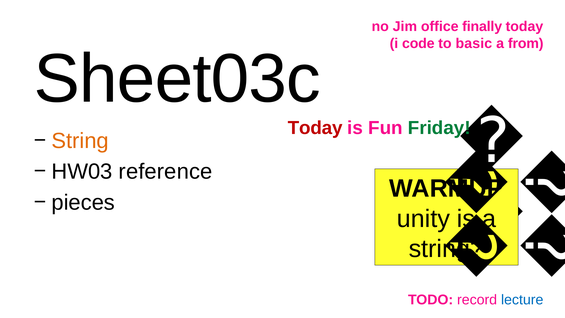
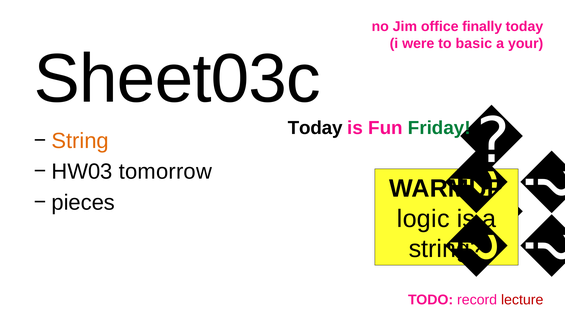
code: code -> were (418, 43)
from: from -> your (526, 43)
Today colour: red -> black (315, 128)
reference: reference -> tomorrow (165, 172)
unity: unity -> logic (423, 219)
lecture colour: blue -> red (522, 300)
